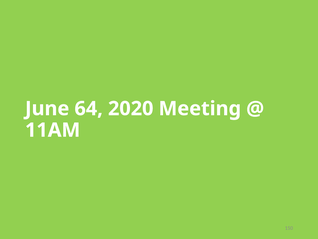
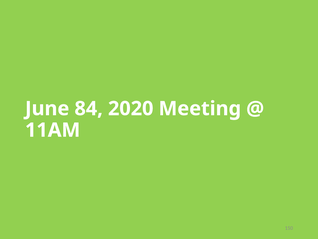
64: 64 -> 84 (89, 108)
